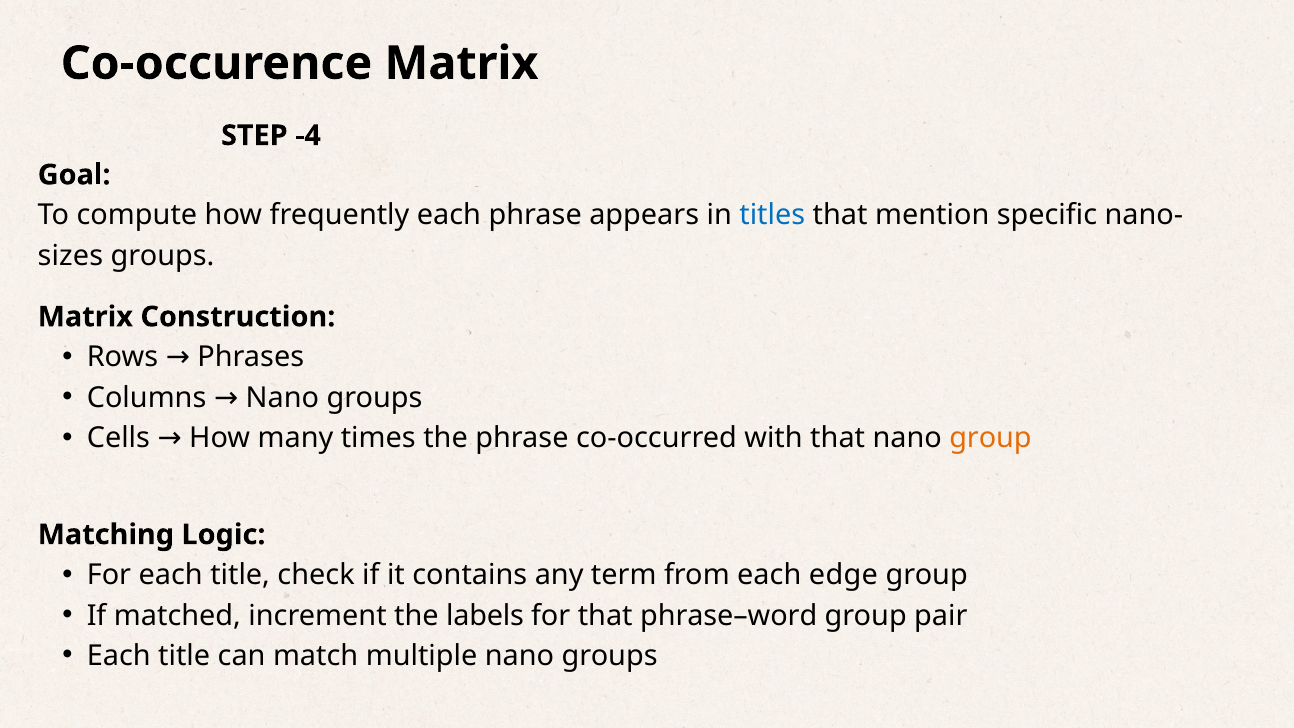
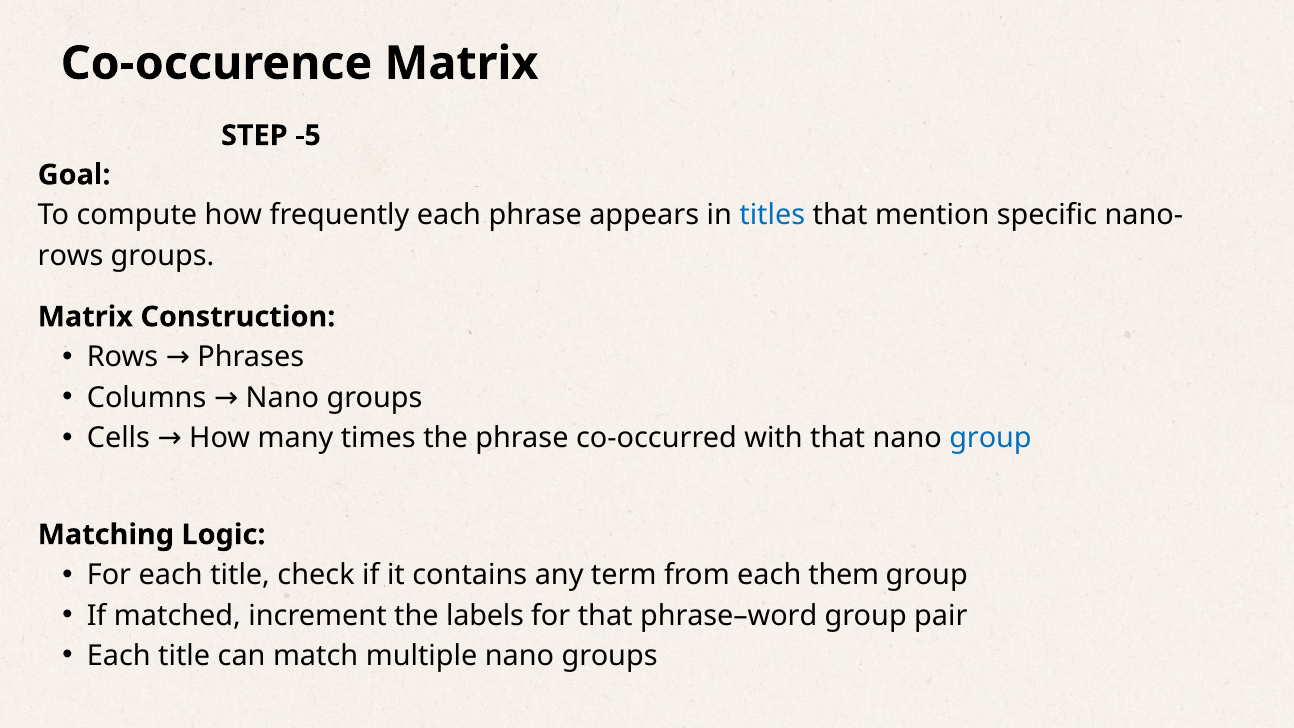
-4: -4 -> -5 (308, 135)
sizes: sizes -> rows (71, 256)
group colour: orange -> blue (990, 438)
edge: edge -> them (844, 575)
